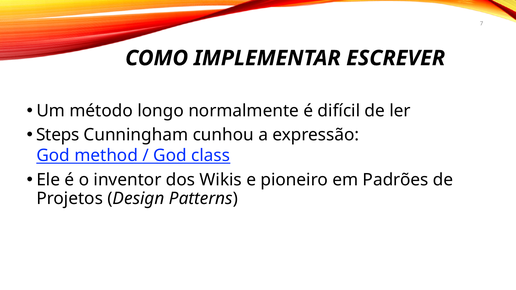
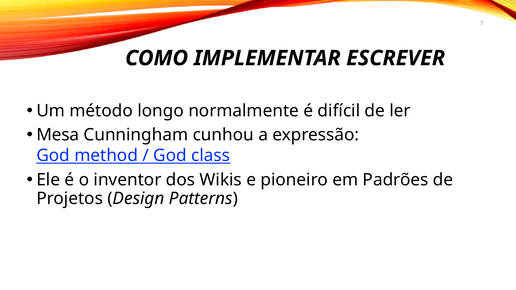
Steps: Steps -> Mesa (58, 135)
